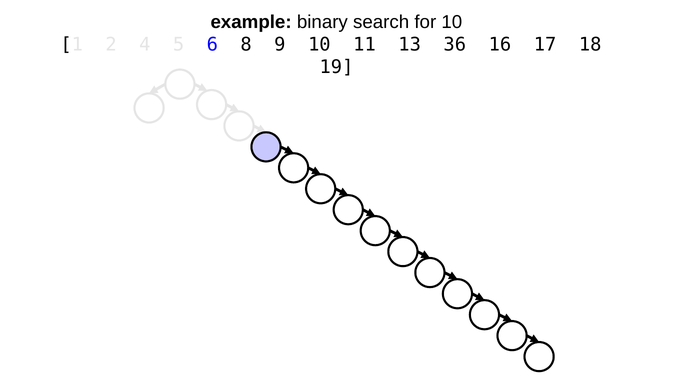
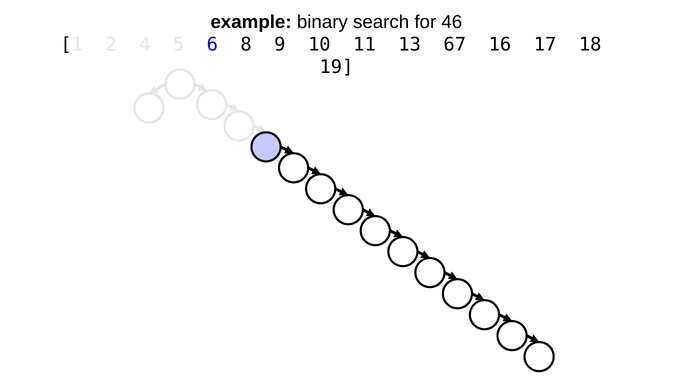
for 10: 10 -> 46 (452, 22)
36: 36 -> 67 (455, 45)
